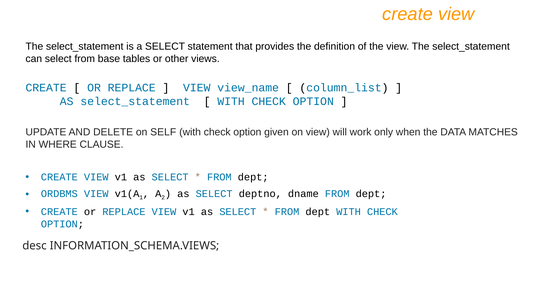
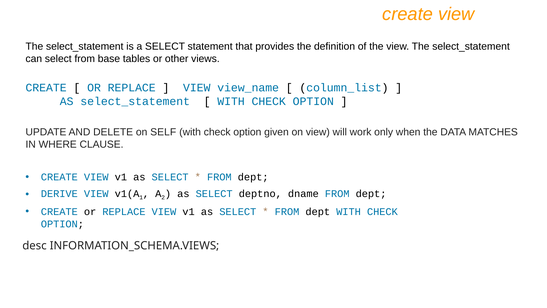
ORDBMS: ORDBMS -> DERIVE (59, 194)
